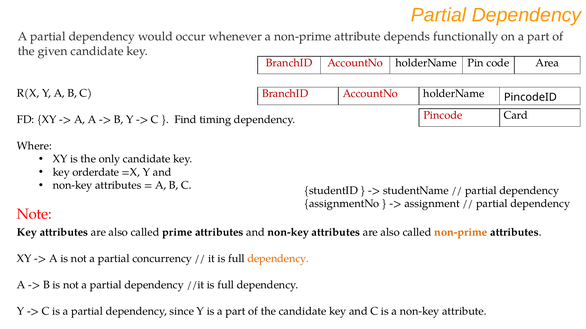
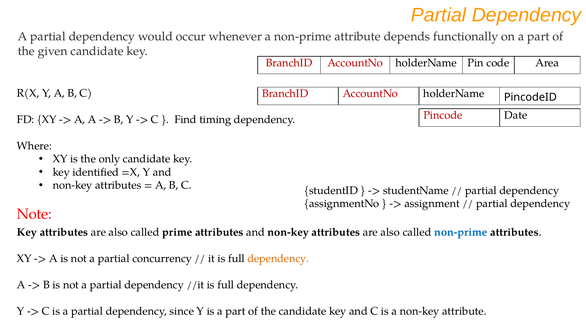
Card: Card -> Date (516, 115)
orderdate: orderdate -> identified (96, 173)
non-prime colour: orange -> blue (461, 233)
